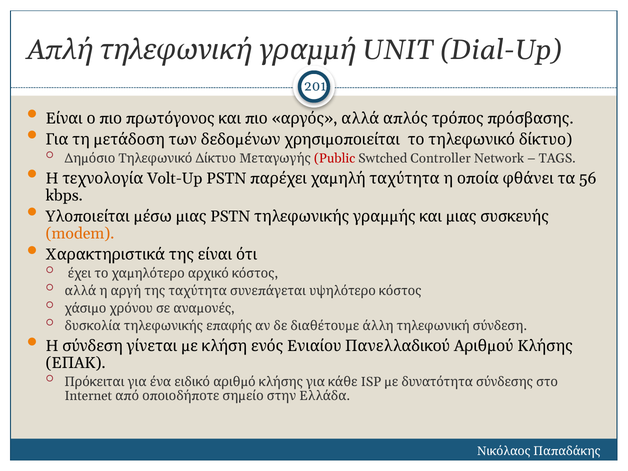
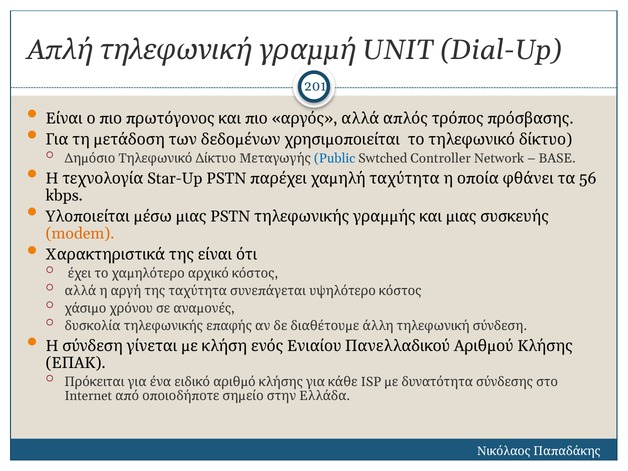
Public colour: red -> blue (335, 158)
TAGS: TAGS -> BASE (557, 158)
Volt-Up: Volt-Up -> Star-Up (175, 178)
